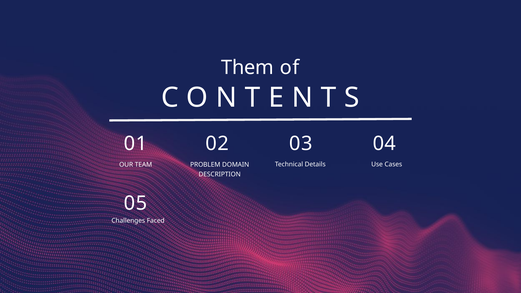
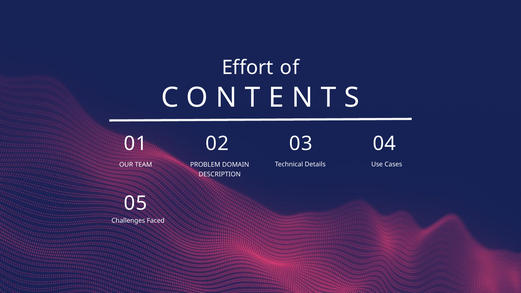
Them: Them -> Effort (248, 68)
